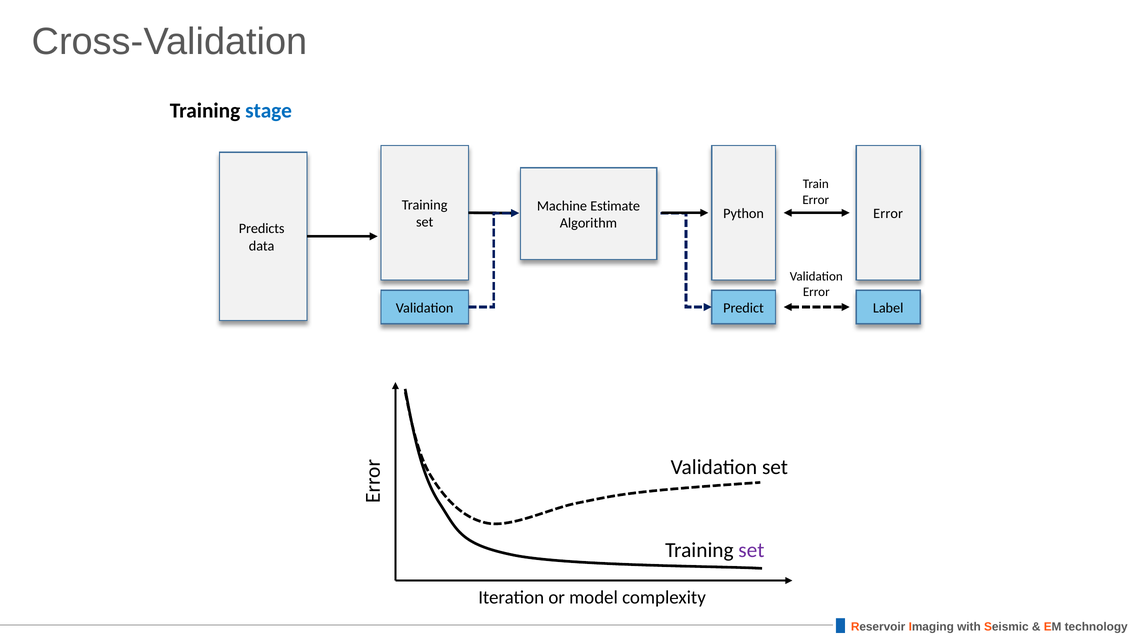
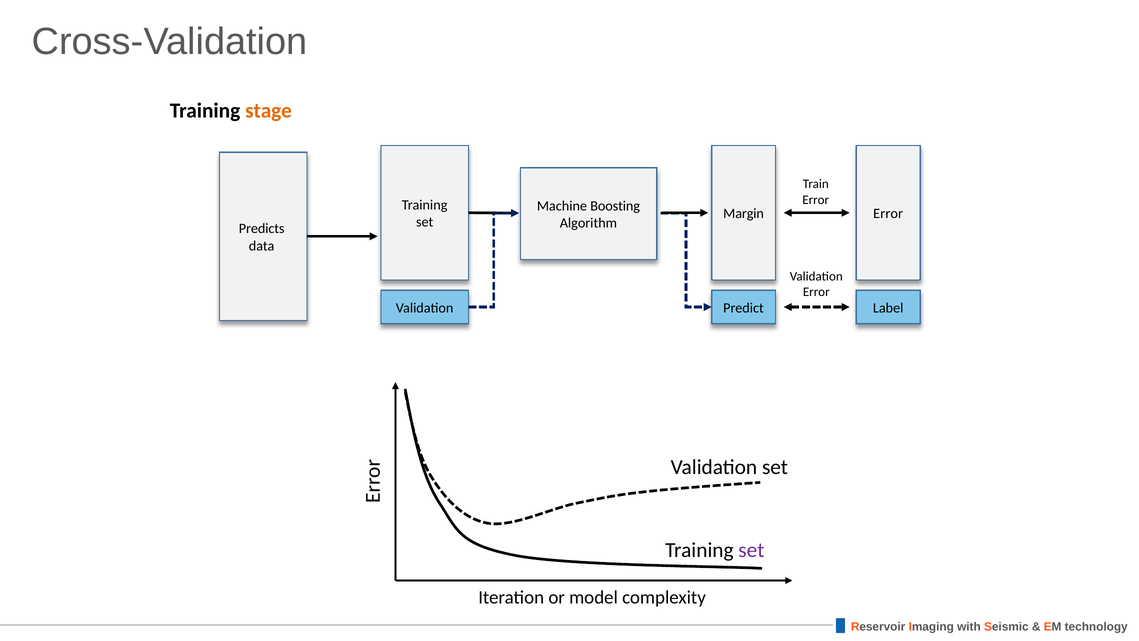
stage colour: blue -> orange (269, 111)
Estimate: Estimate -> Boosting (615, 206)
Python: Python -> Margin (744, 214)
